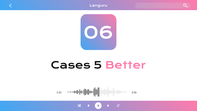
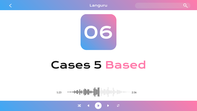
Better: Better -> Based (126, 65)
